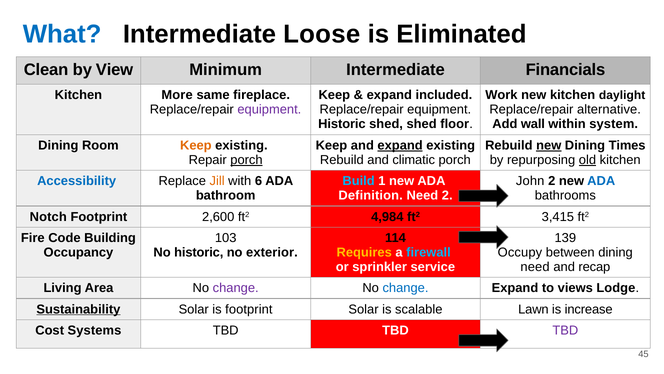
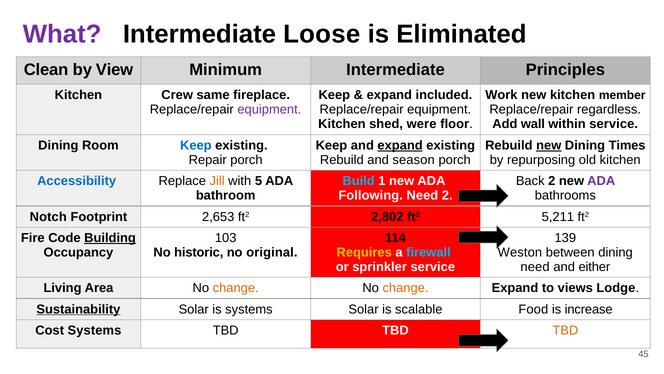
What colour: blue -> purple (62, 34)
Financials: Financials -> Principles (565, 69)
More: More -> Crew (177, 95)
daylight: daylight -> member (622, 95)
alternative: alternative -> regardless (609, 110)
Historic: Historic -> Kitchen (342, 124)
shed shed: shed -> were (422, 124)
within system: system -> service (614, 124)
Keep colour: orange -> blue (196, 145)
porch underline: present -> none (246, 160)
climatic: climatic -> season (414, 160)
old underline: present -> none (587, 160)
6: 6 -> 5 (259, 181)
John: John -> Back (530, 181)
ADA colour: blue -> purple (601, 181)
Definition: Definition -> Following (371, 195)
2,600: 2,600 -> 2,653 (218, 216)
4,984: 4,984 -> 2,802 (387, 216)
3,415: 3,415 -> 5,211 (558, 216)
Building underline: none -> present (110, 238)
exterior: exterior -> original (272, 252)
Occupy: Occupy -> Weston (520, 252)
recap: recap -> either (594, 267)
change colour: purple -> orange (236, 288)
change colour: blue -> orange (406, 288)
is footprint: footprint -> systems (249, 309)
Lawn: Lawn -> Food (533, 309)
TBD colour: purple -> orange (565, 330)
